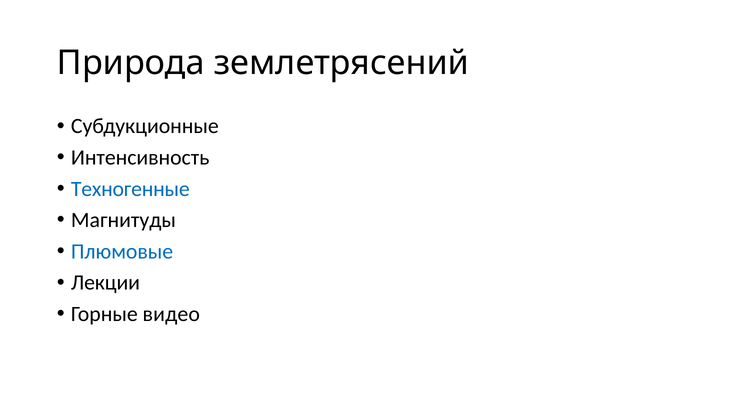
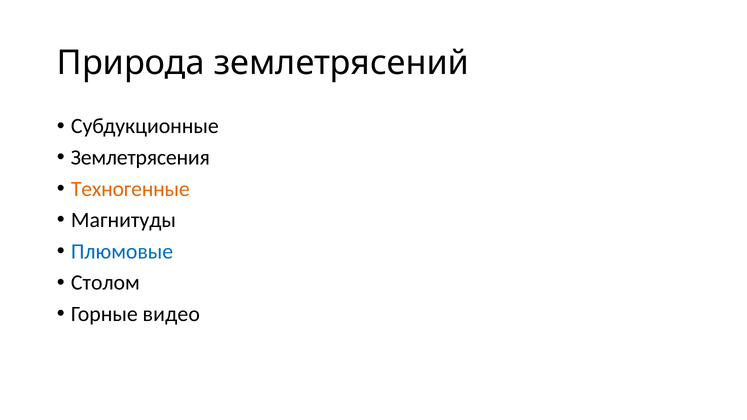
Интенсивность: Интенсивность -> Землетрясения (140, 158)
Техногенные colour: blue -> orange (130, 189)
Лекции: Лекции -> Столом (105, 283)
